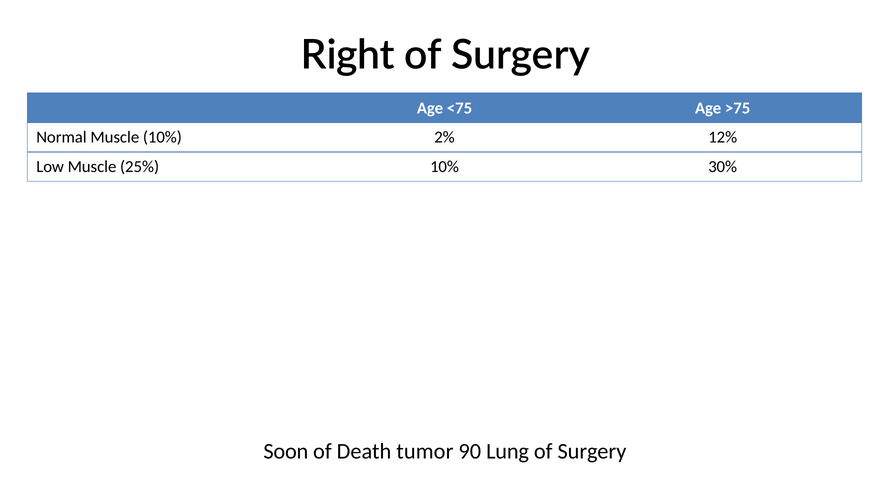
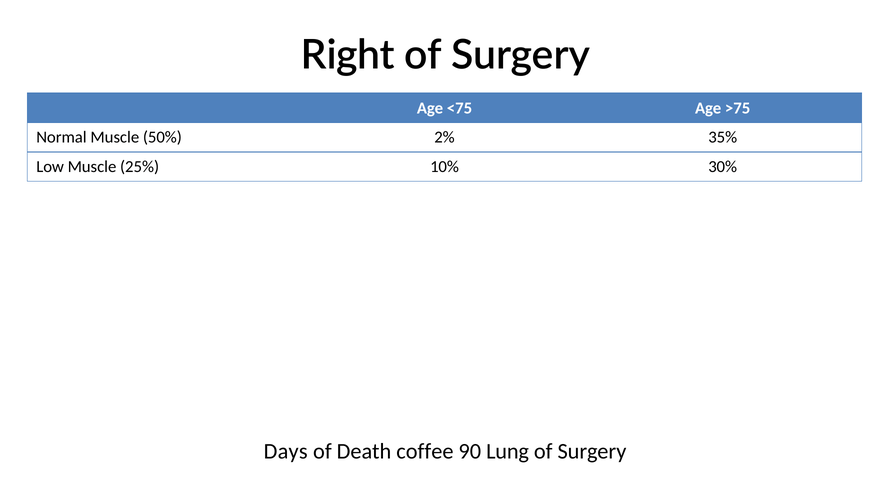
Muscle 10%: 10% -> 50% (162, 137)
12%: 12% -> 35% (723, 137)
Soon: Soon -> Days (286, 451)
tumor: tumor -> coffee (425, 451)
